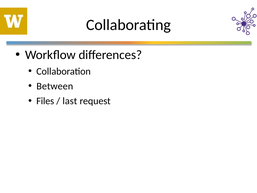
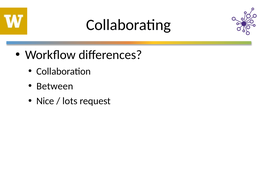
Files: Files -> Nice (45, 101)
last: last -> lots (70, 101)
